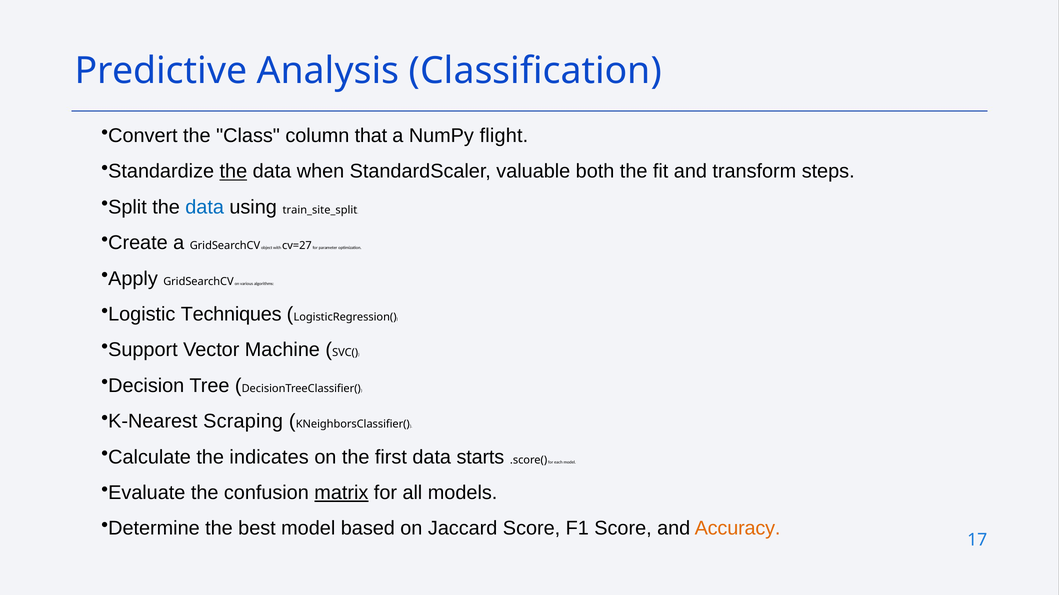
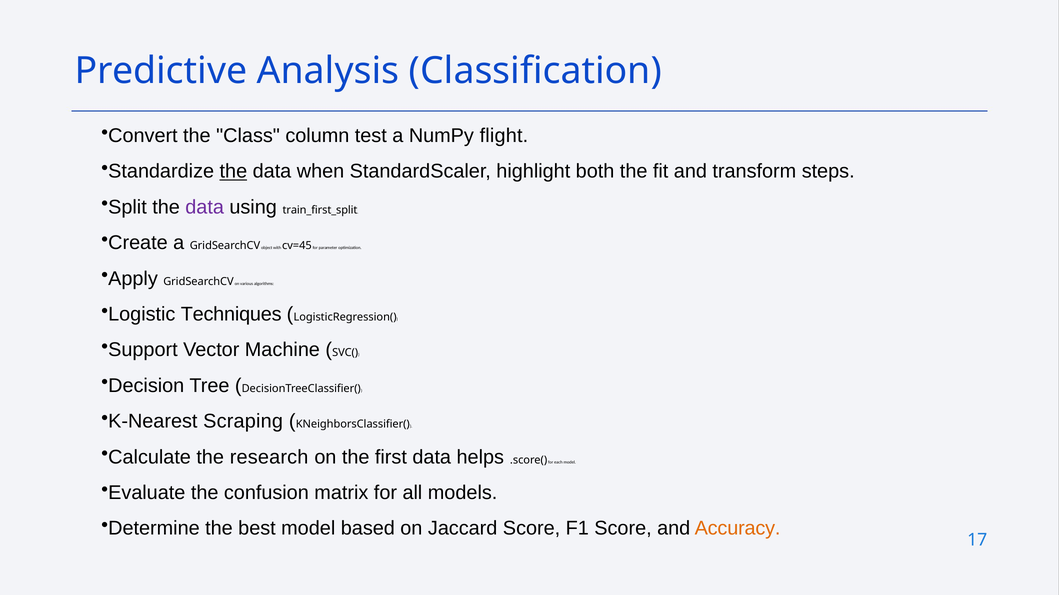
that: that -> test (371, 136)
valuable: valuable -> highlight (533, 172)
data colour: blue -> purple (205, 207)
train_site_split: train_site_split -> train_first_split (320, 210)
cv=27: cv=27 -> cv=45 (297, 246)
indicates: indicates -> research (269, 458)
starts: starts -> helps (480, 458)
matrix underline: present -> none (341, 493)
